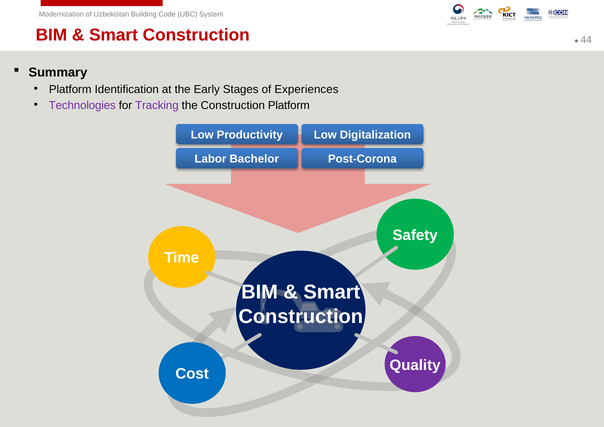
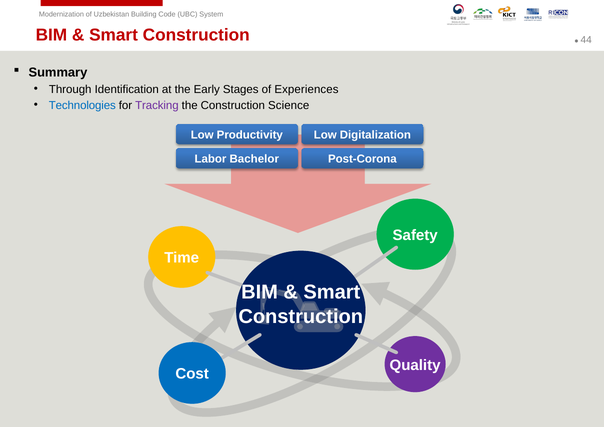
Platform: Platform -> Through (70, 89)
Technologies colour: purple -> blue (82, 105)
Construction Platform: Platform -> Science (289, 105)
